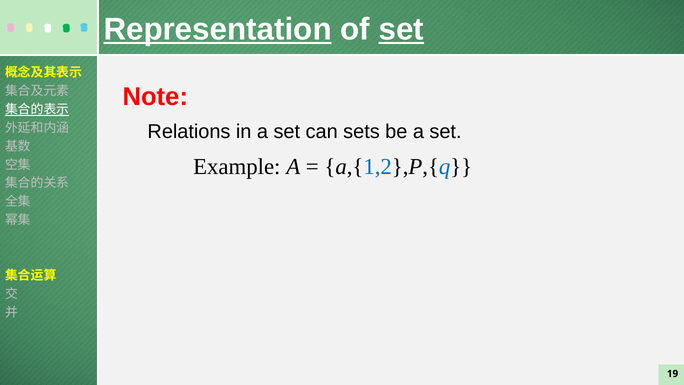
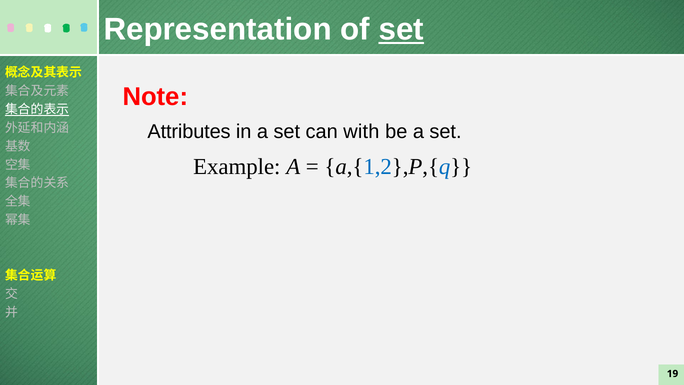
Representation underline: present -> none (218, 29)
Relations: Relations -> Attributes (189, 132)
sets: sets -> with (361, 132)
